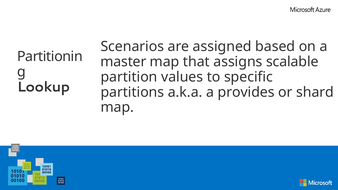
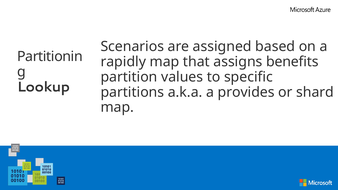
master: master -> rapidly (123, 62)
scalable: scalable -> benefits (292, 62)
